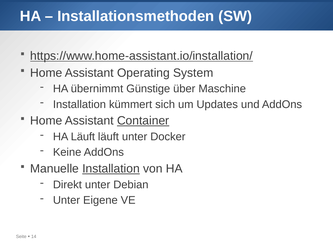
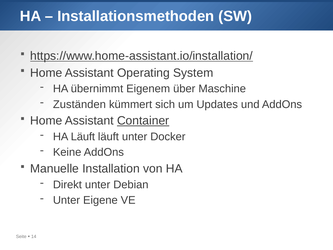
Günstige: Günstige -> Eigenem (148, 89)
Installation: Installation -> Zuständen (79, 104)
Installation underline: present -> none (111, 168)
